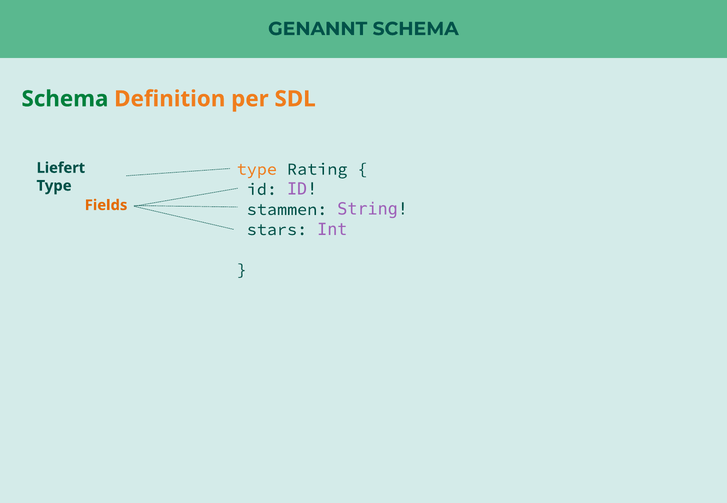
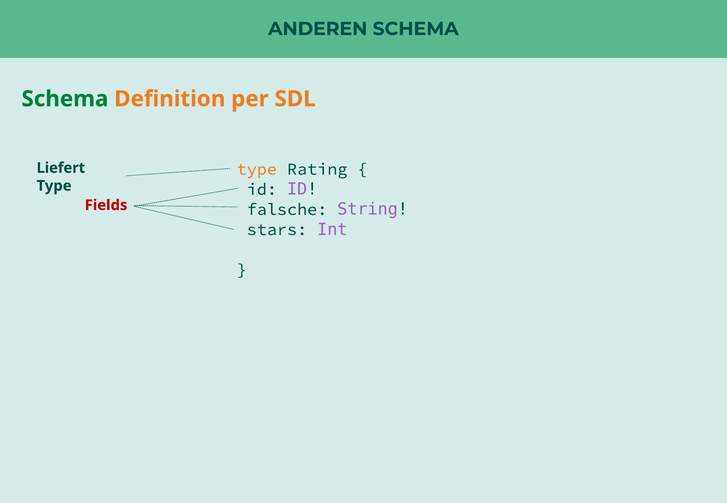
GENANNT: GENANNT -> ANDEREN (318, 29)
Fields colour: orange -> red (106, 205)
stammen: stammen -> falsche (287, 210)
